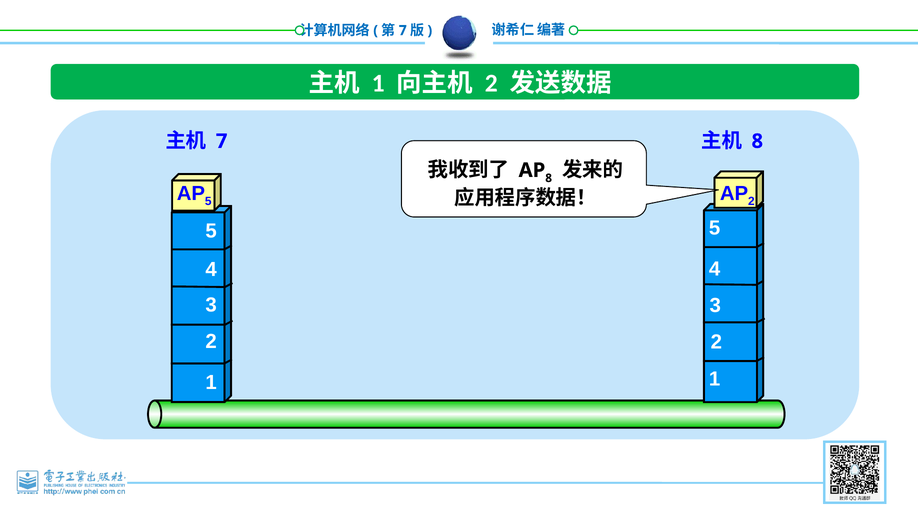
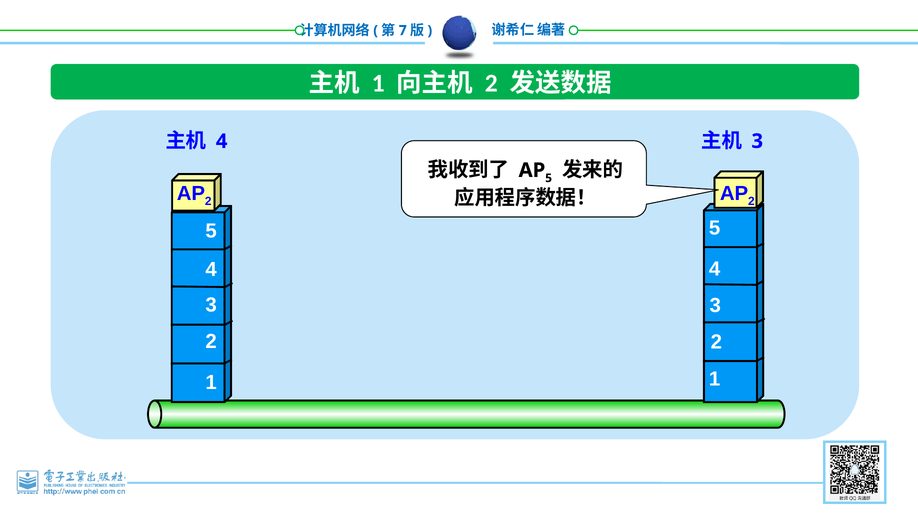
7: 7 -> 4 (222, 141)
8: 8 -> 3 (757, 141)
8: 8 -> 5 (549, 178)
5: 5 -> 2 (208, 201)
